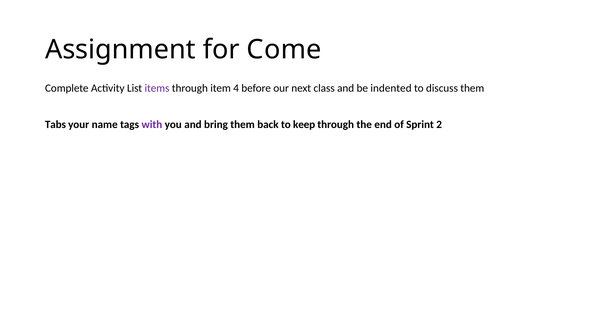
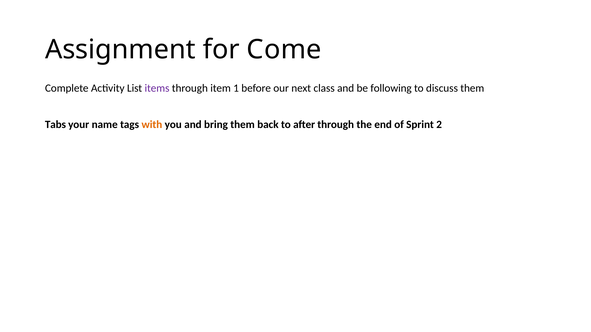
4: 4 -> 1 (236, 88)
indented: indented -> following (391, 88)
with colour: purple -> orange (152, 125)
keep: keep -> after (304, 125)
